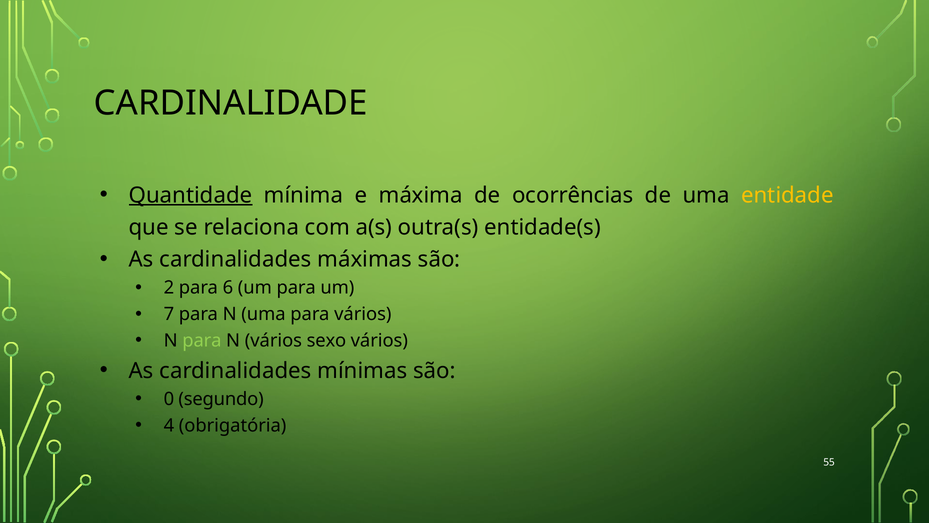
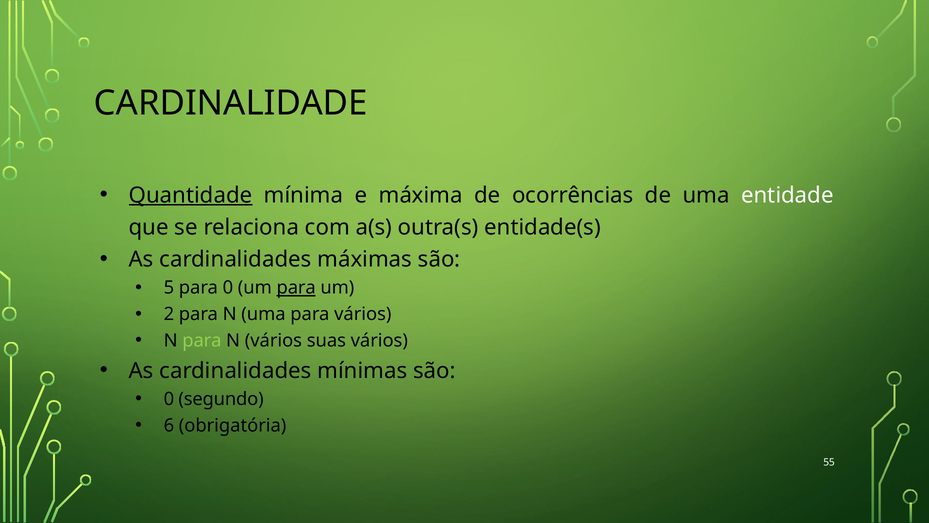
entidade colour: yellow -> white (787, 195)
2: 2 -> 5 (169, 288)
para 6: 6 -> 0 (228, 288)
para underline: none -> present (296, 288)
7: 7 -> 2 (169, 314)
sexo: sexo -> suas (326, 341)
4: 4 -> 6 (169, 425)
